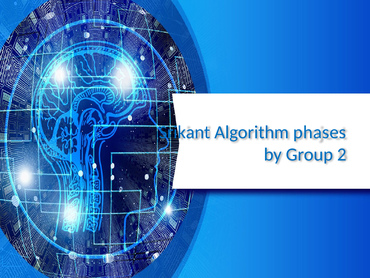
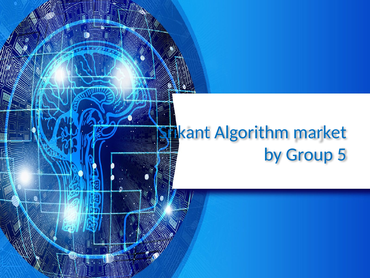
phases: phases -> market (320, 132)
2: 2 -> 5 (342, 154)
